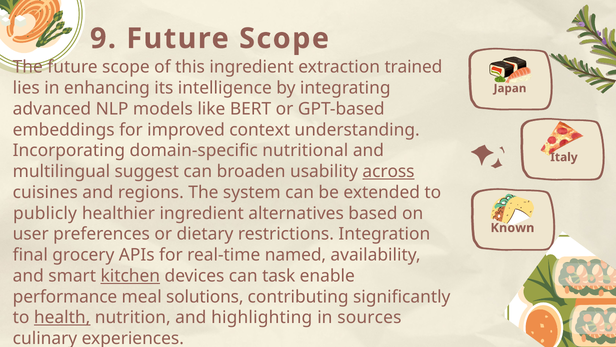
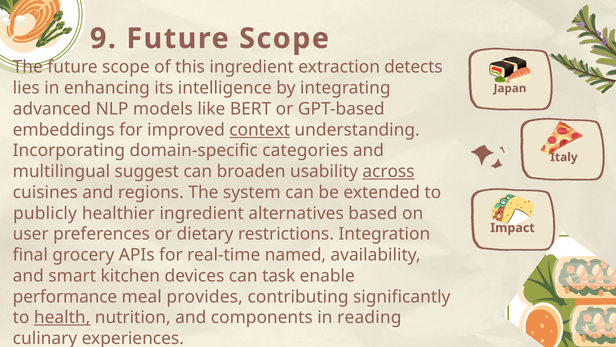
trained: trained -> detects (413, 67)
context underline: none -> present (260, 130)
nutritional: nutritional -> categories (305, 150)
Known: Known -> Impact (513, 228)
kitchen underline: present -> none (130, 276)
solutions: solutions -> provides (205, 296)
highlighting: highlighting -> components (262, 317)
sources: sources -> reading (369, 317)
